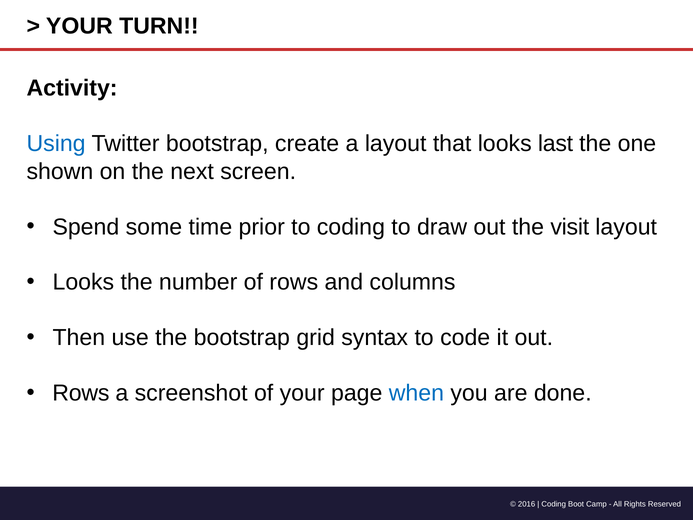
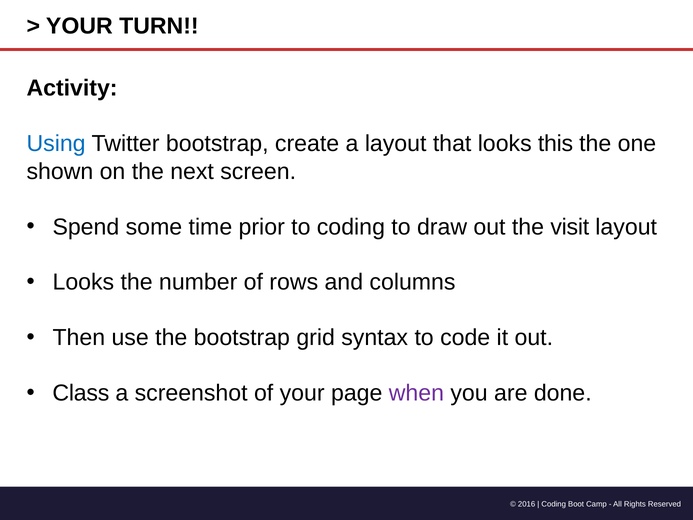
last: last -> this (556, 144)
Rows: Rows -> Class (81, 393)
when colour: blue -> purple (416, 393)
